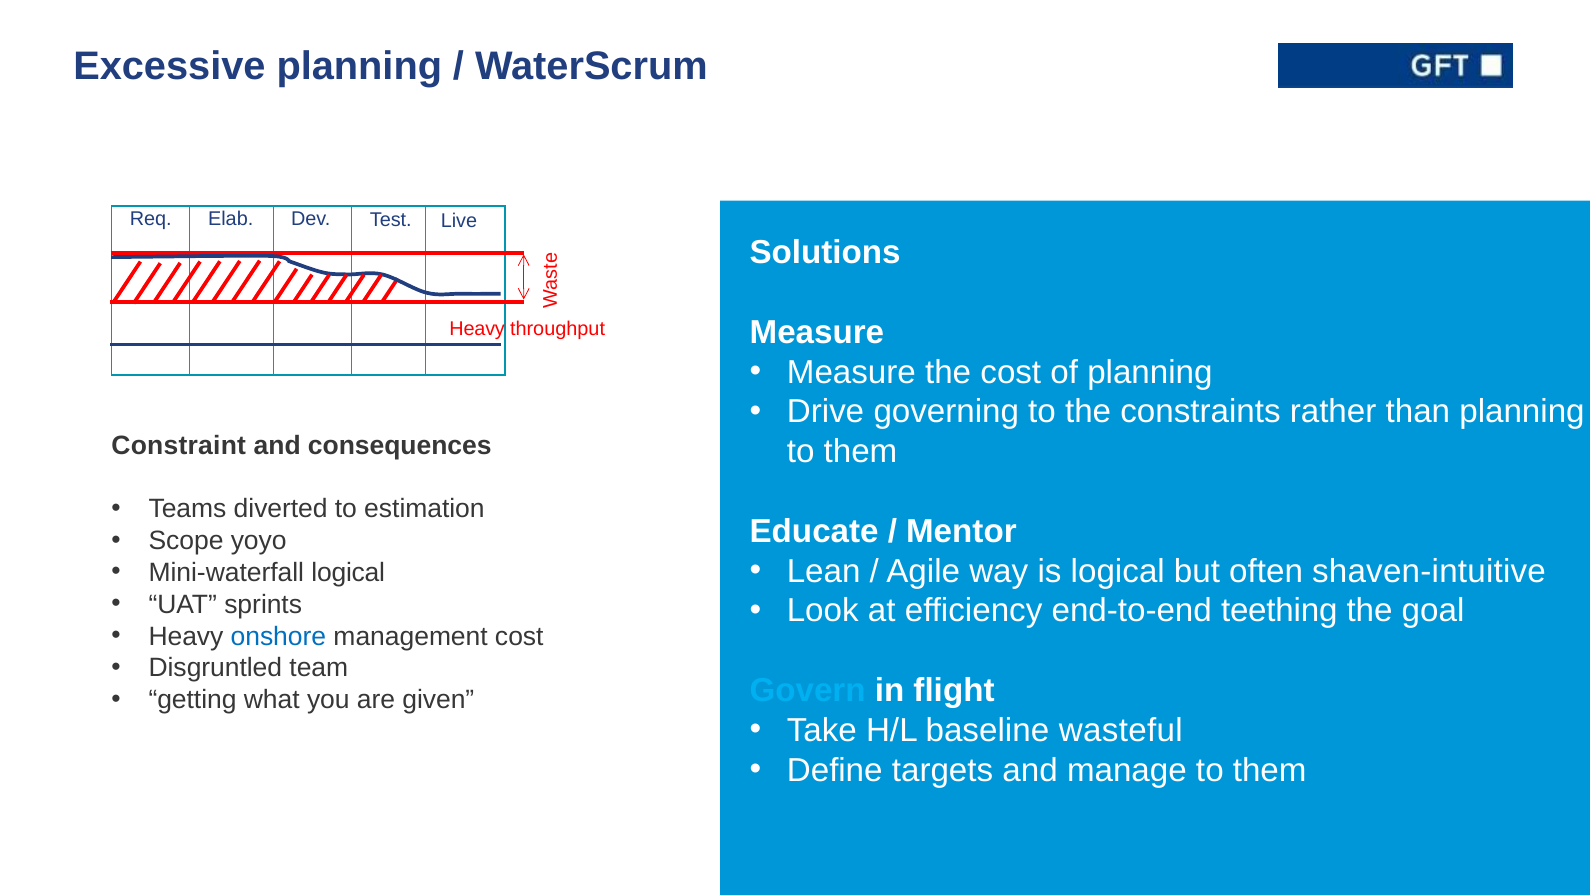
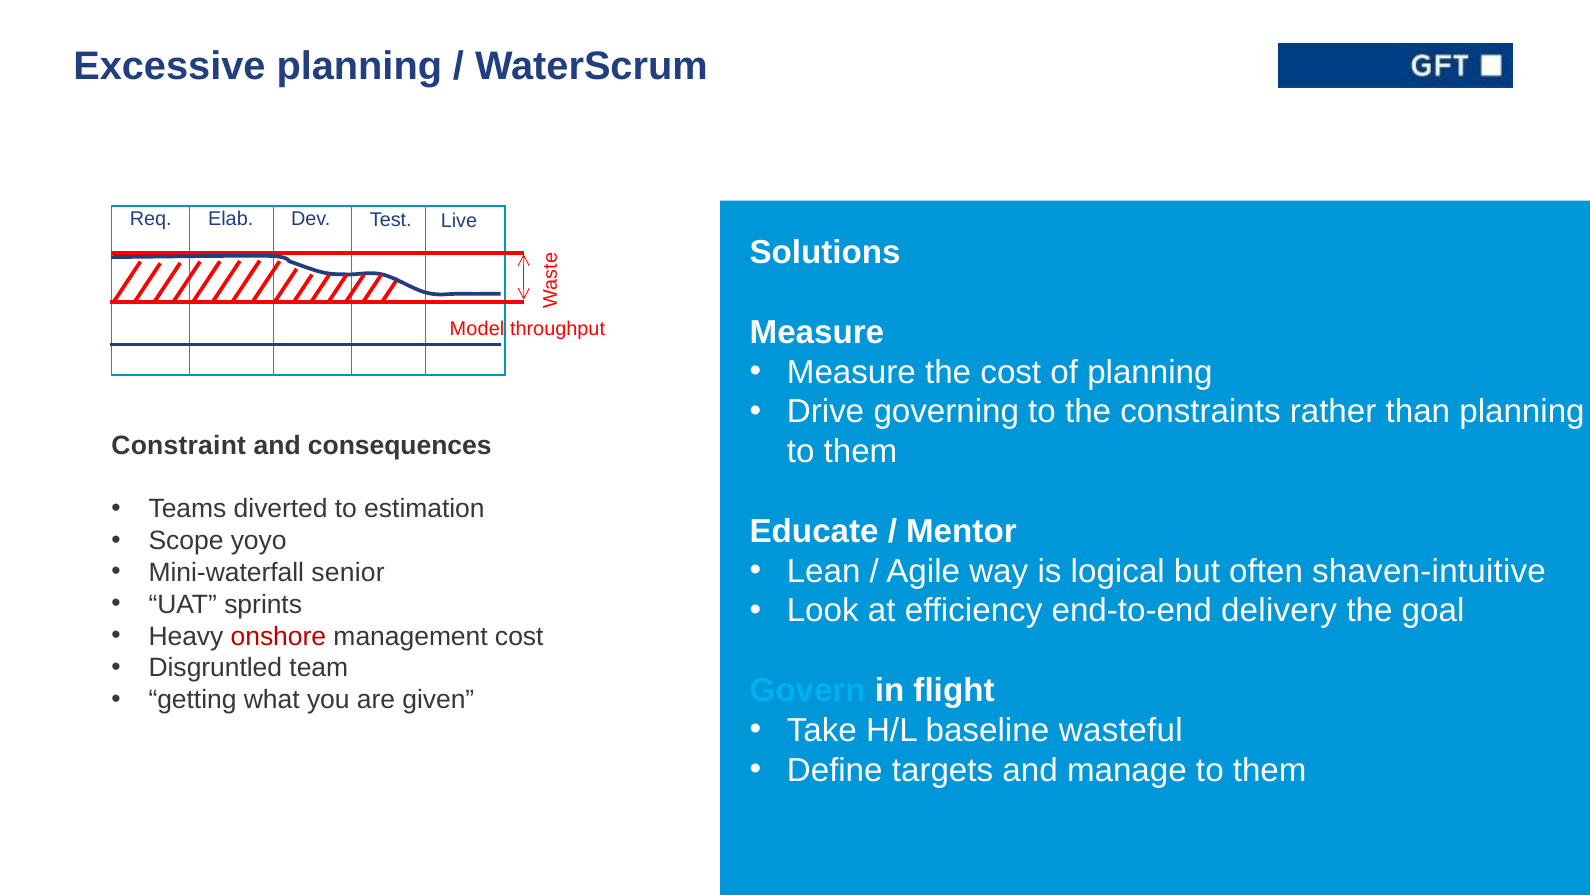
Heavy: Heavy -> Model (477, 329)
Mini-waterfall logical: logical -> senior (348, 572)
teething: teething -> delivery (1279, 611)
onshore colour: blue -> red (278, 636)
